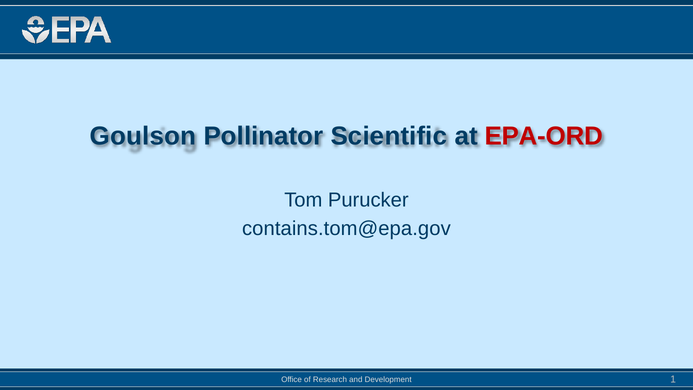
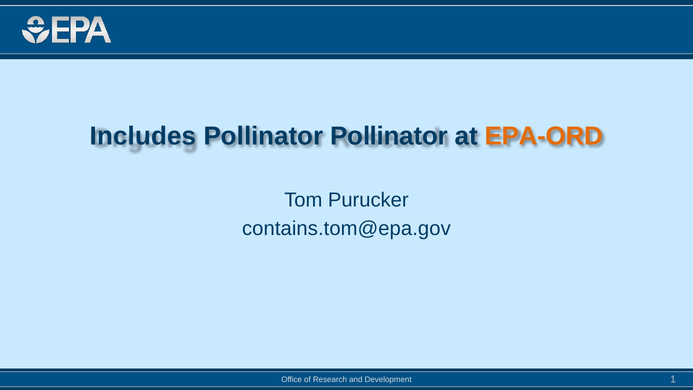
Goulson: Goulson -> Includes (143, 136)
Pollinator Scientific: Scientific -> Pollinator (389, 136)
EPA-ORD colour: red -> orange (544, 136)
